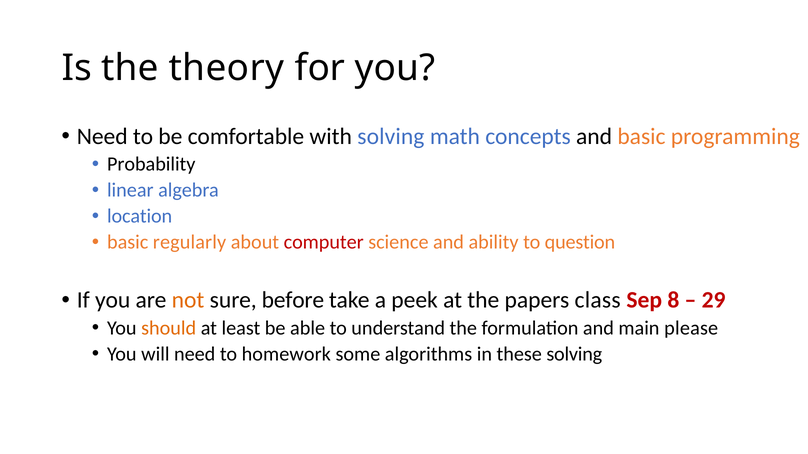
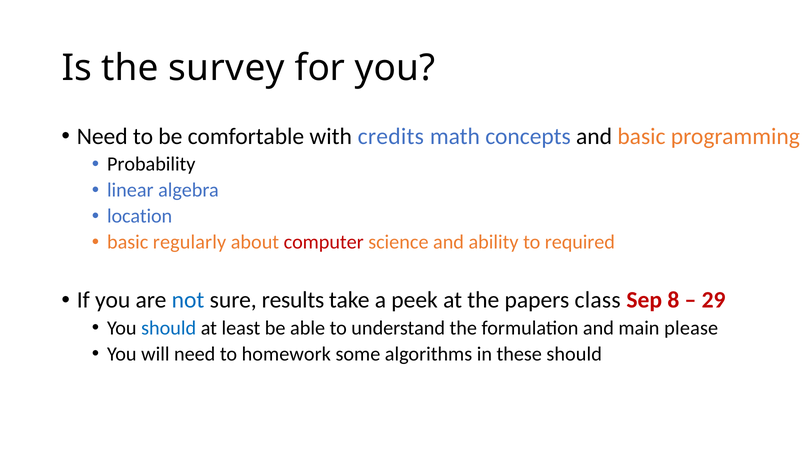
theory: theory -> survey (227, 68)
with solving: solving -> credits (391, 137)
question: question -> required (580, 242)
not colour: orange -> blue (188, 301)
before: before -> results (293, 301)
should colour: orange -> blue (169, 328)
these solving: solving -> should (574, 354)
